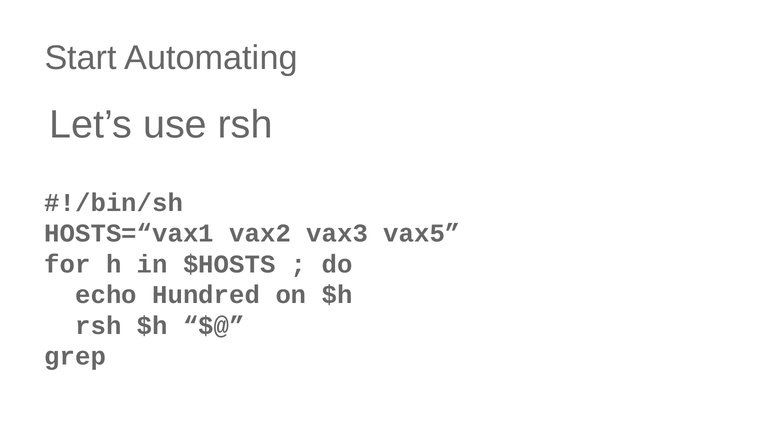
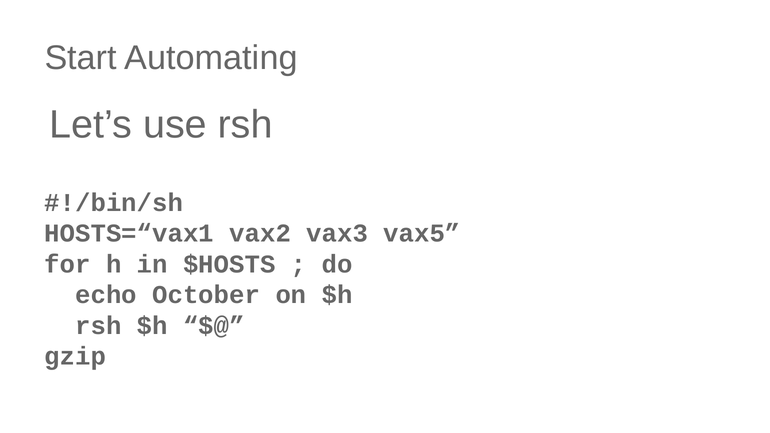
Hundred: Hundred -> October (206, 295)
grep: grep -> gzip (75, 357)
